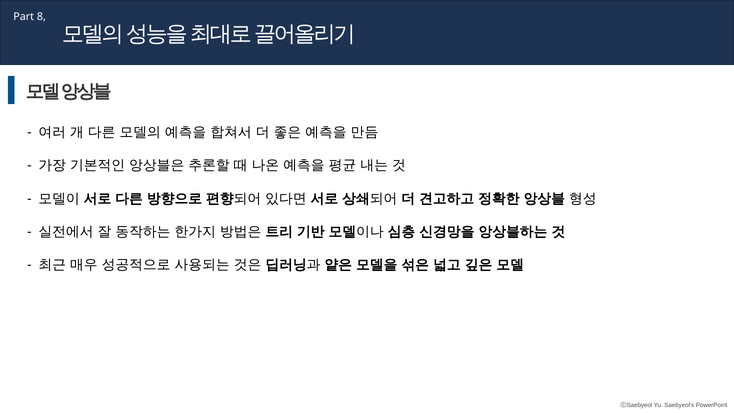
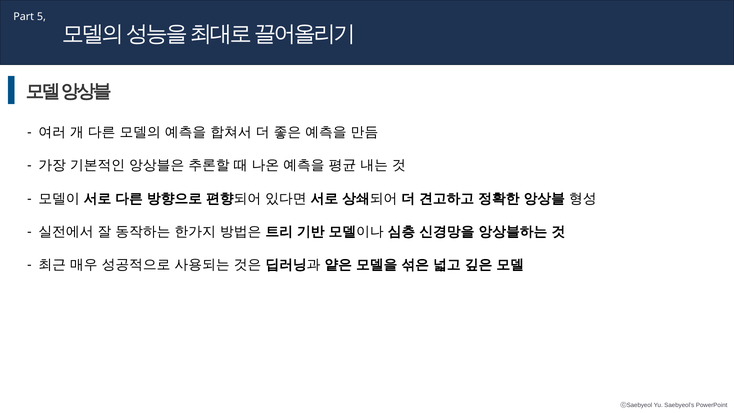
8: 8 -> 5 (41, 17)
